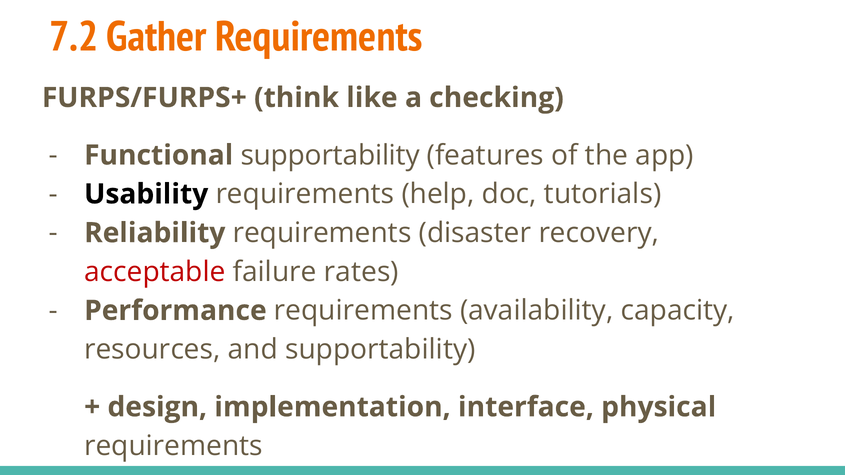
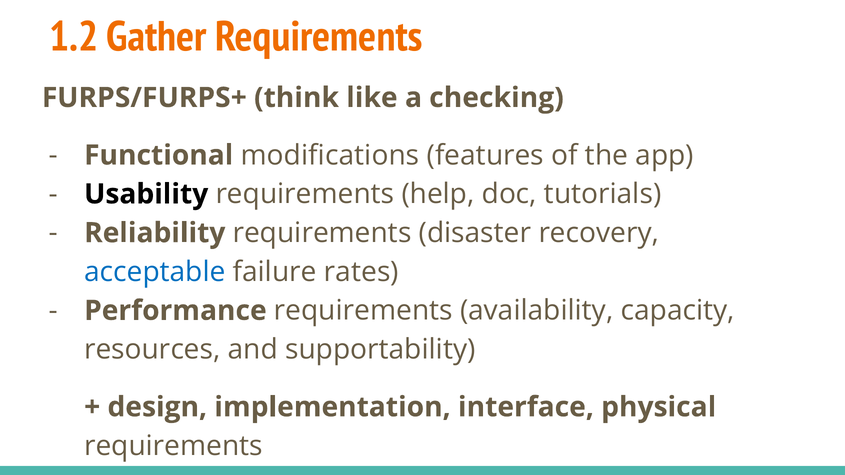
7.2: 7.2 -> 1.2 (74, 37)
Functional supportability: supportability -> modifications (330, 155)
acceptable colour: red -> blue (155, 272)
